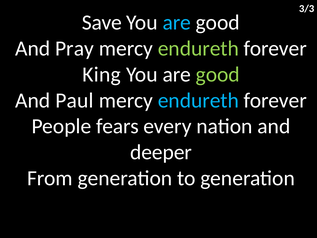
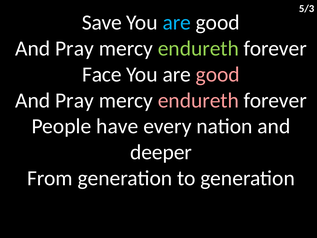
3/3: 3/3 -> 5/3 (307, 9)
King: King -> Face (102, 74)
good colour: light green -> pink (218, 74)
Paul: Paul -> Pray (75, 100)
endureth colour: light blue -> pink (198, 100)
fears: fears -> have (117, 126)
